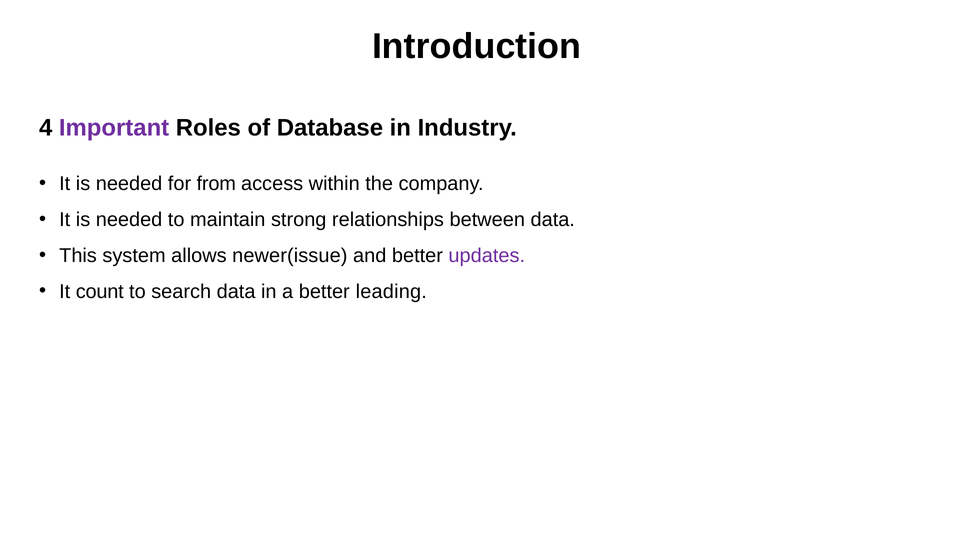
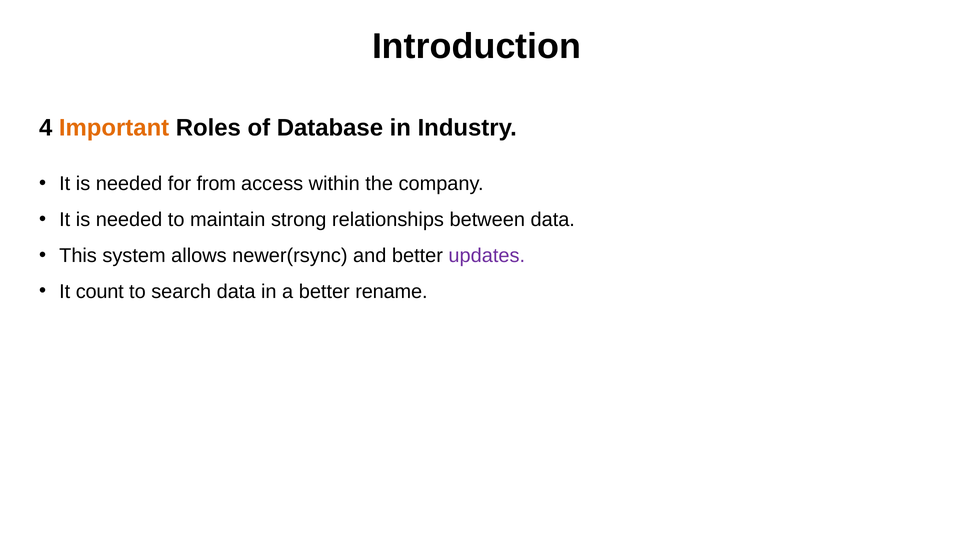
Important colour: purple -> orange (114, 128)
newer(issue: newer(issue -> newer(rsync (290, 256)
leading: leading -> rename (391, 292)
